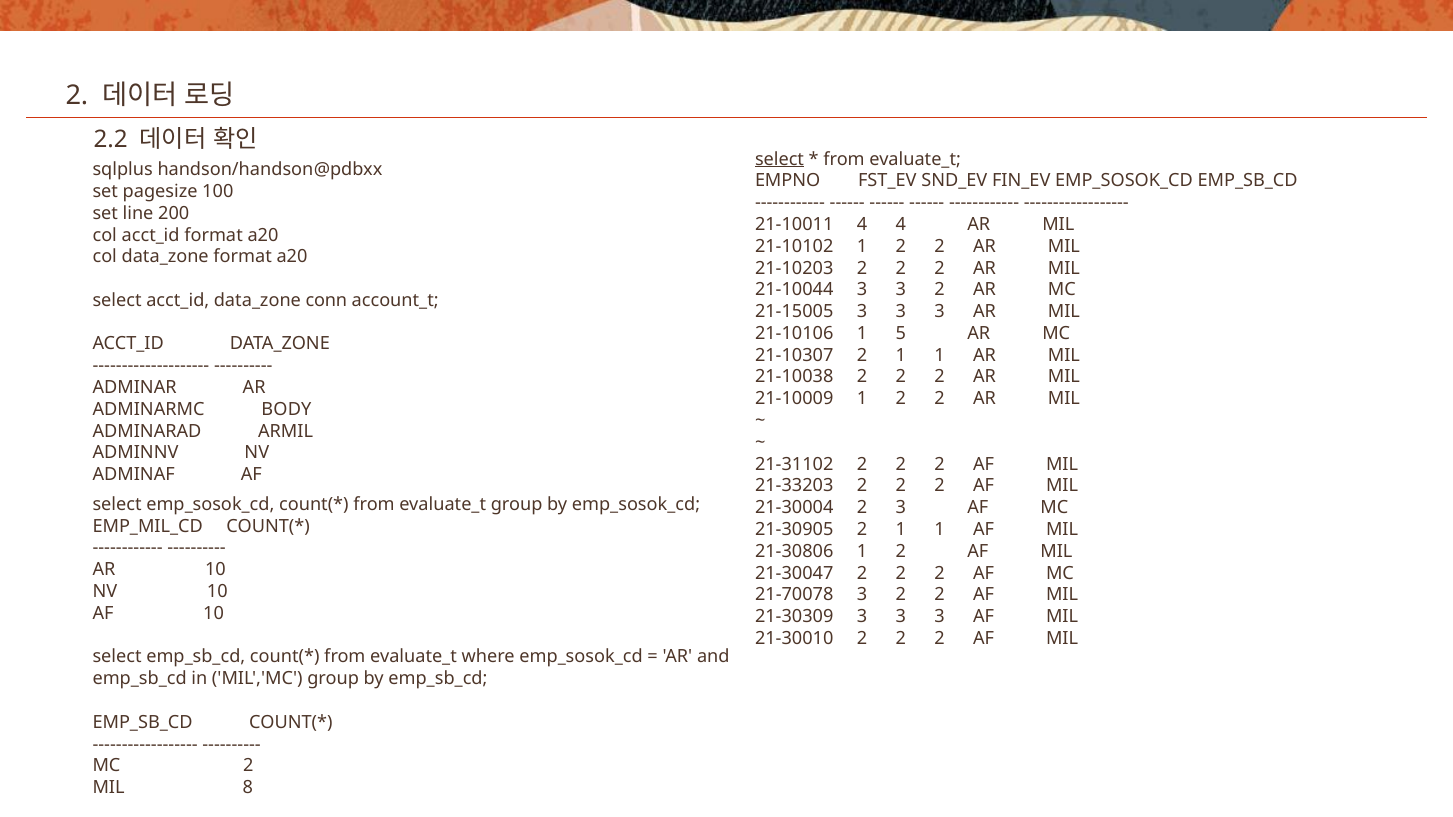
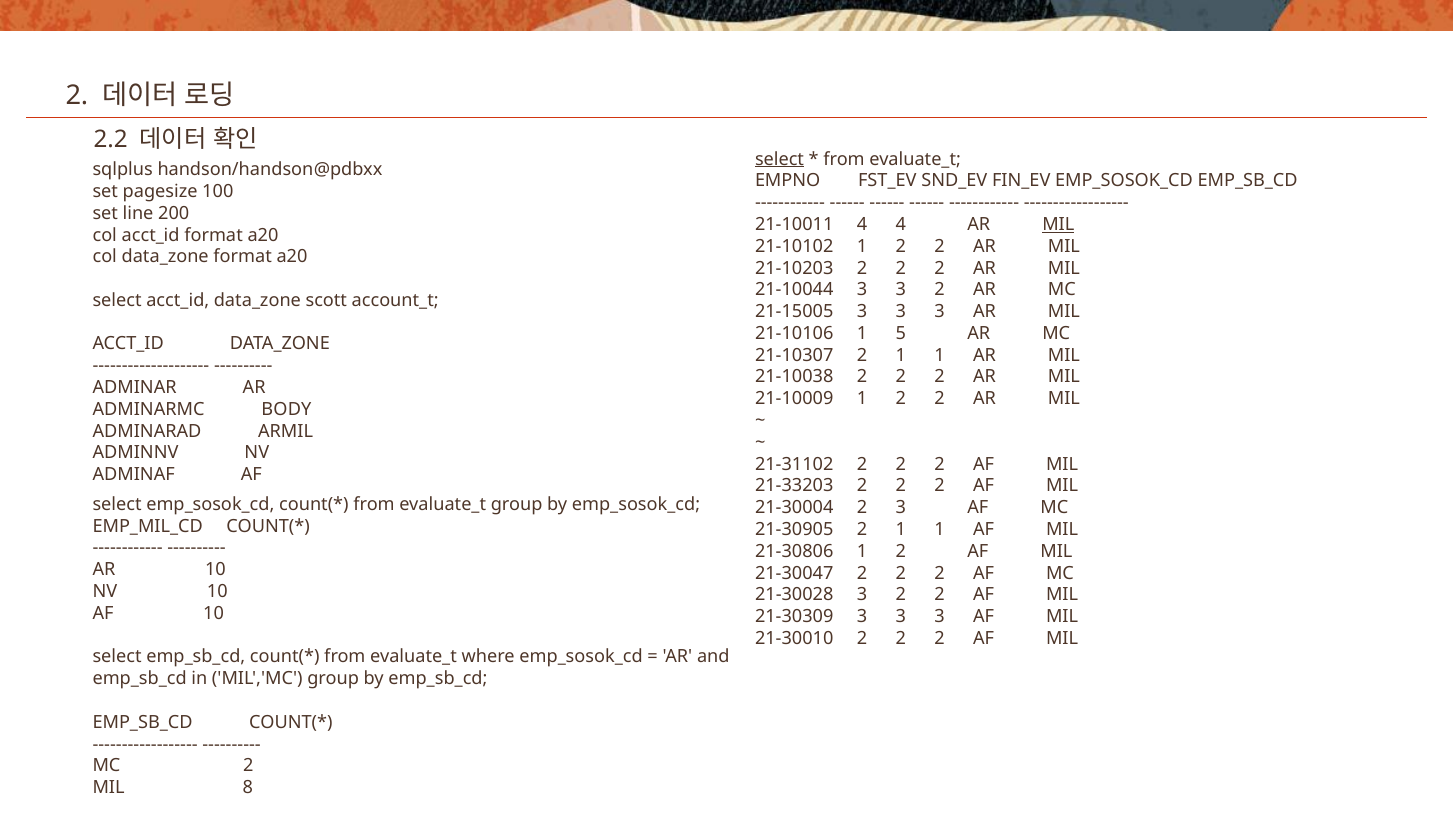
MIL underline: none -> present (1058, 225)
conn: conn -> scott (326, 301)
21-70078: 21-70078 -> 21-30028 (794, 595)
